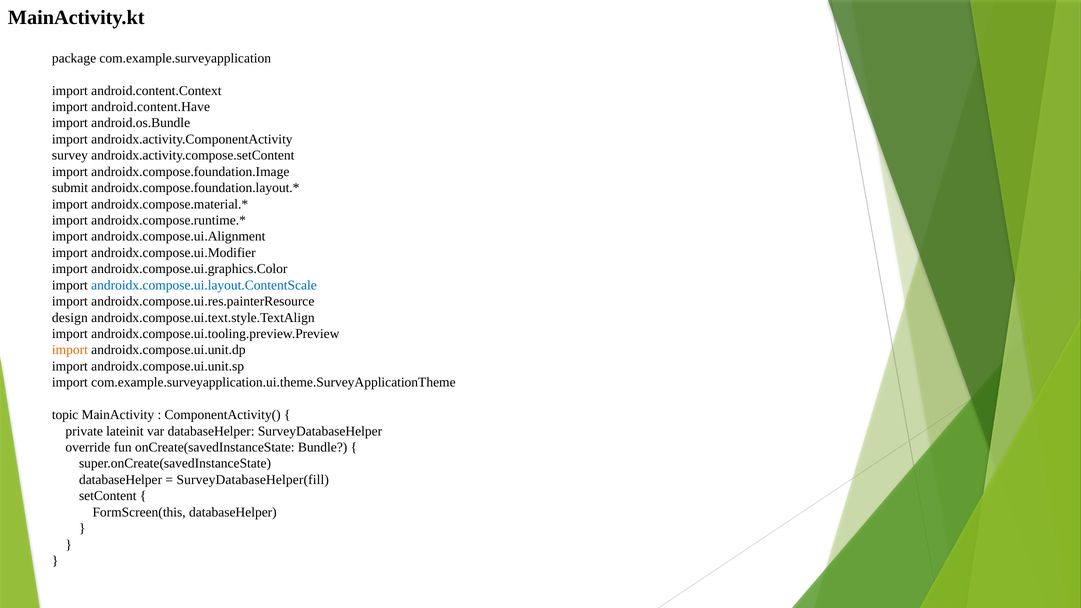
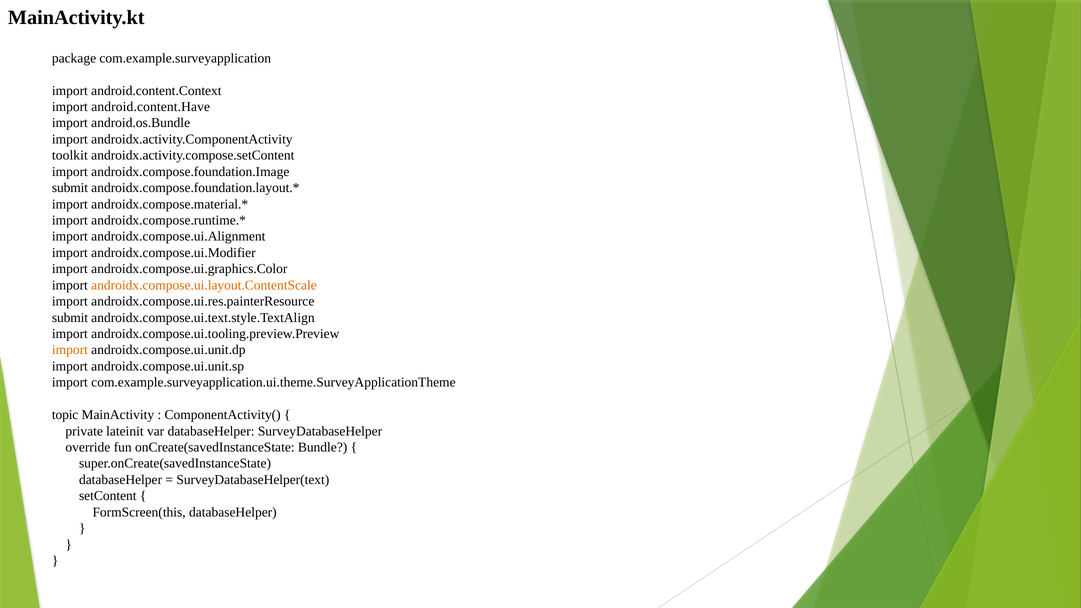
survey: survey -> toolkit (70, 155)
androidx.compose.ui.layout.ContentScale colour: blue -> orange (204, 285)
design: design -> submit (70, 318)
SurveyDatabaseHelper(fill: SurveyDatabaseHelper(fill -> SurveyDatabaseHelper(text (253, 480)
